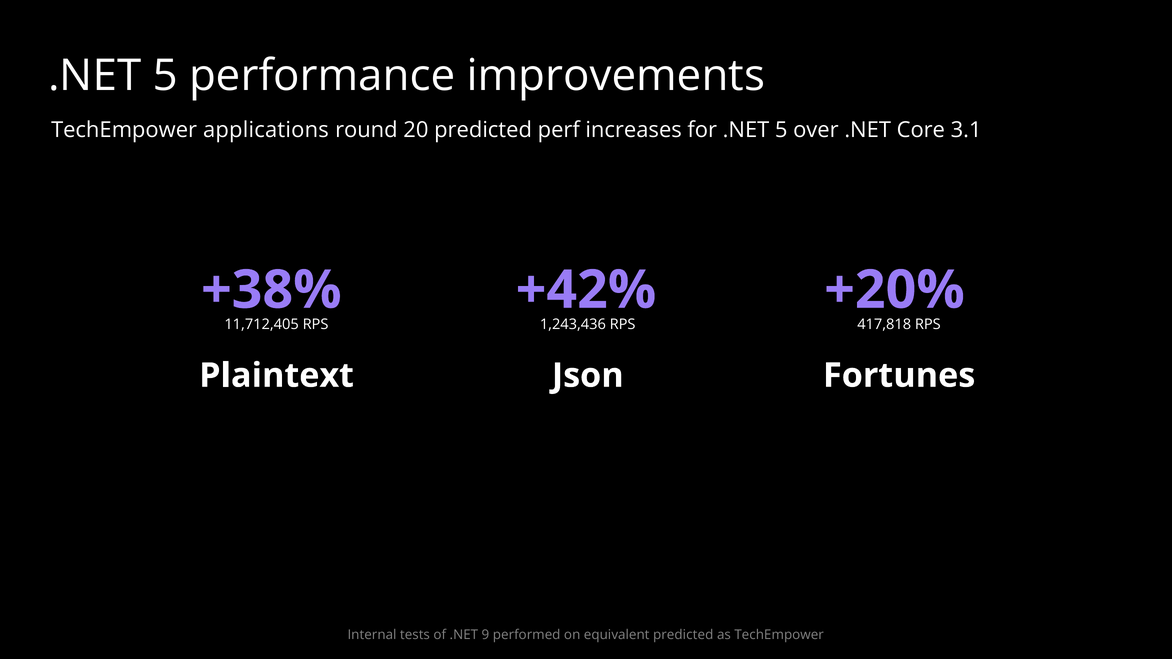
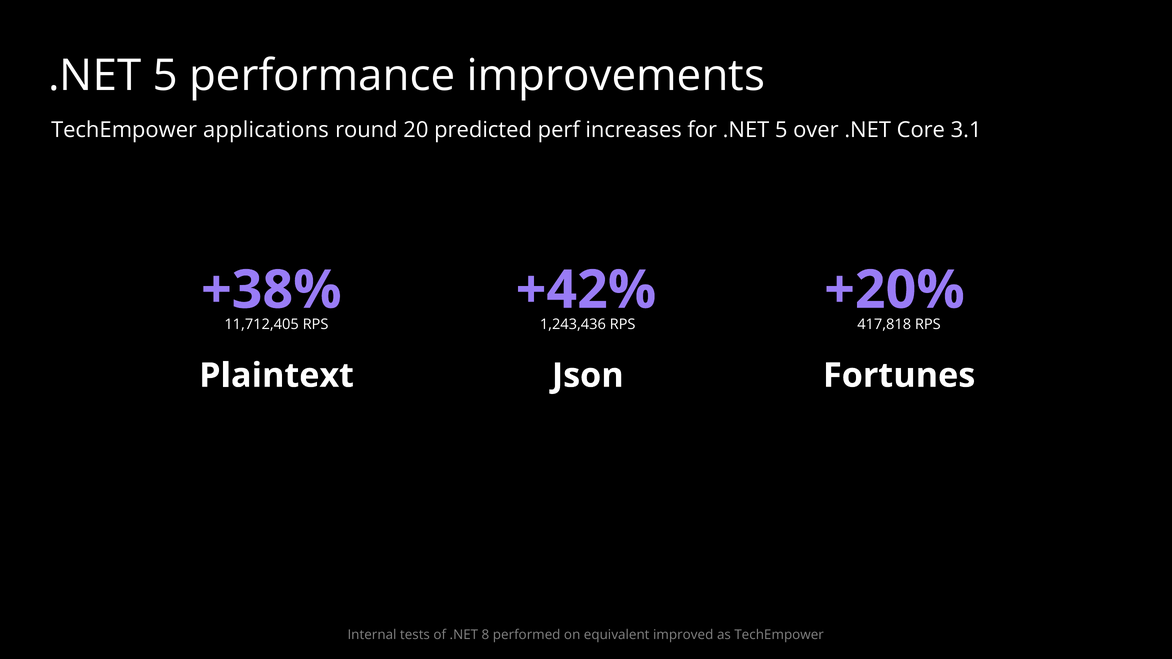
9: 9 -> 8 (485, 635)
equivalent predicted: predicted -> improved (683, 635)
